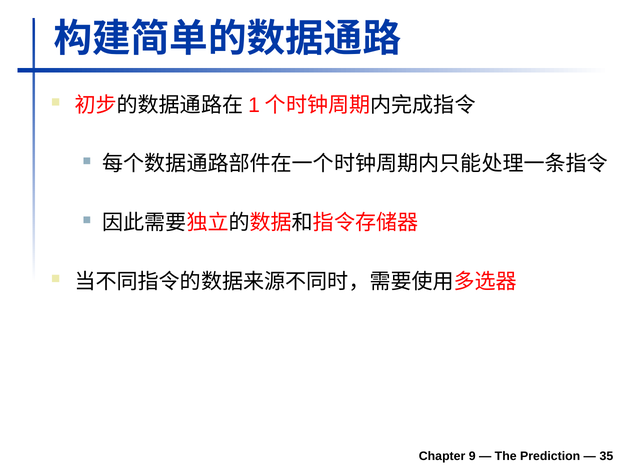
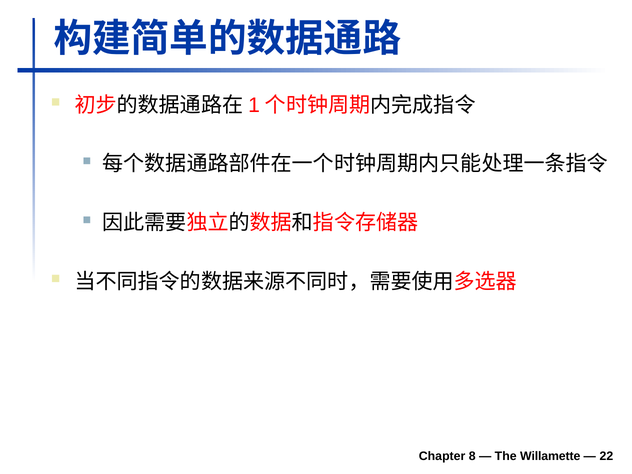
9: 9 -> 8 (472, 456)
Prediction: Prediction -> Willamette (550, 456)
35: 35 -> 22 (606, 456)
